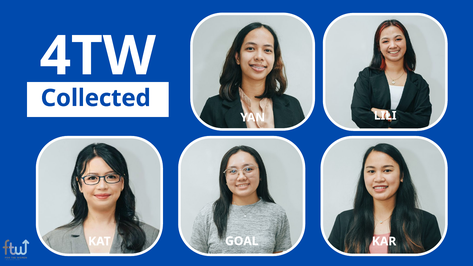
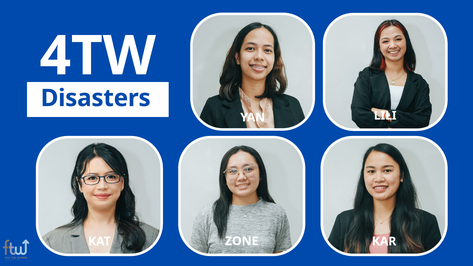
Collected: Collected -> Disasters (96, 98)
GOAL: GOAL -> ZONE (242, 241)
